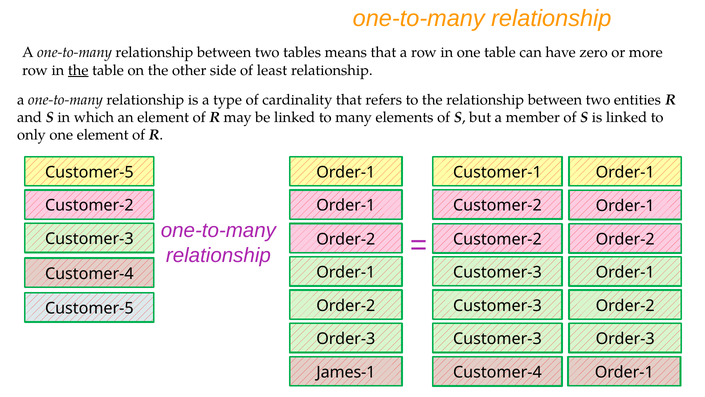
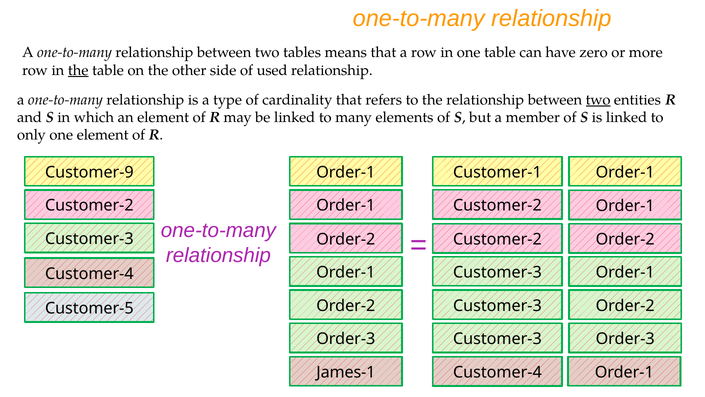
least: least -> used (272, 70)
two underline: none -> present (598, 100)
Customer-5: Customer-5 -> Customer-9 (89, 172)
